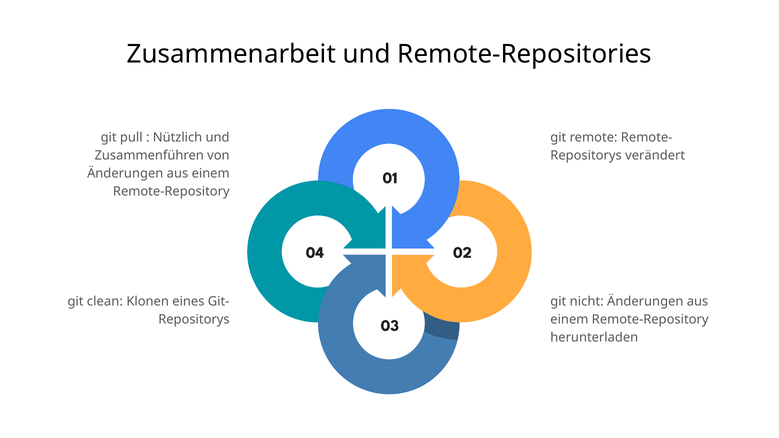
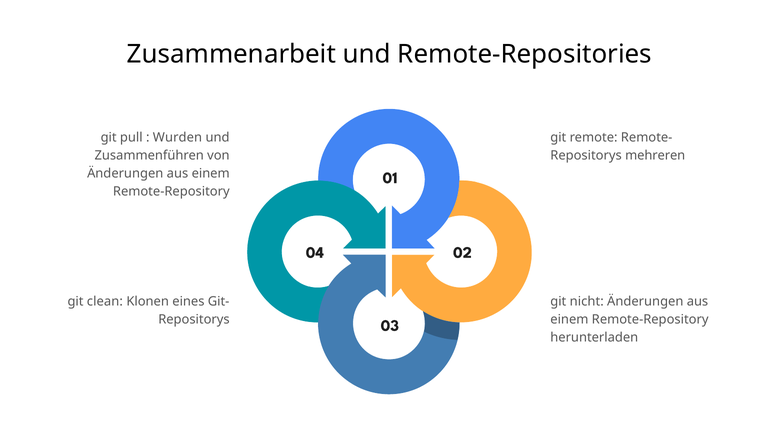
Nützlich: Nützlich -> Wurden (177, 138)
verändert: verändert -> mehreren (655, 156)
